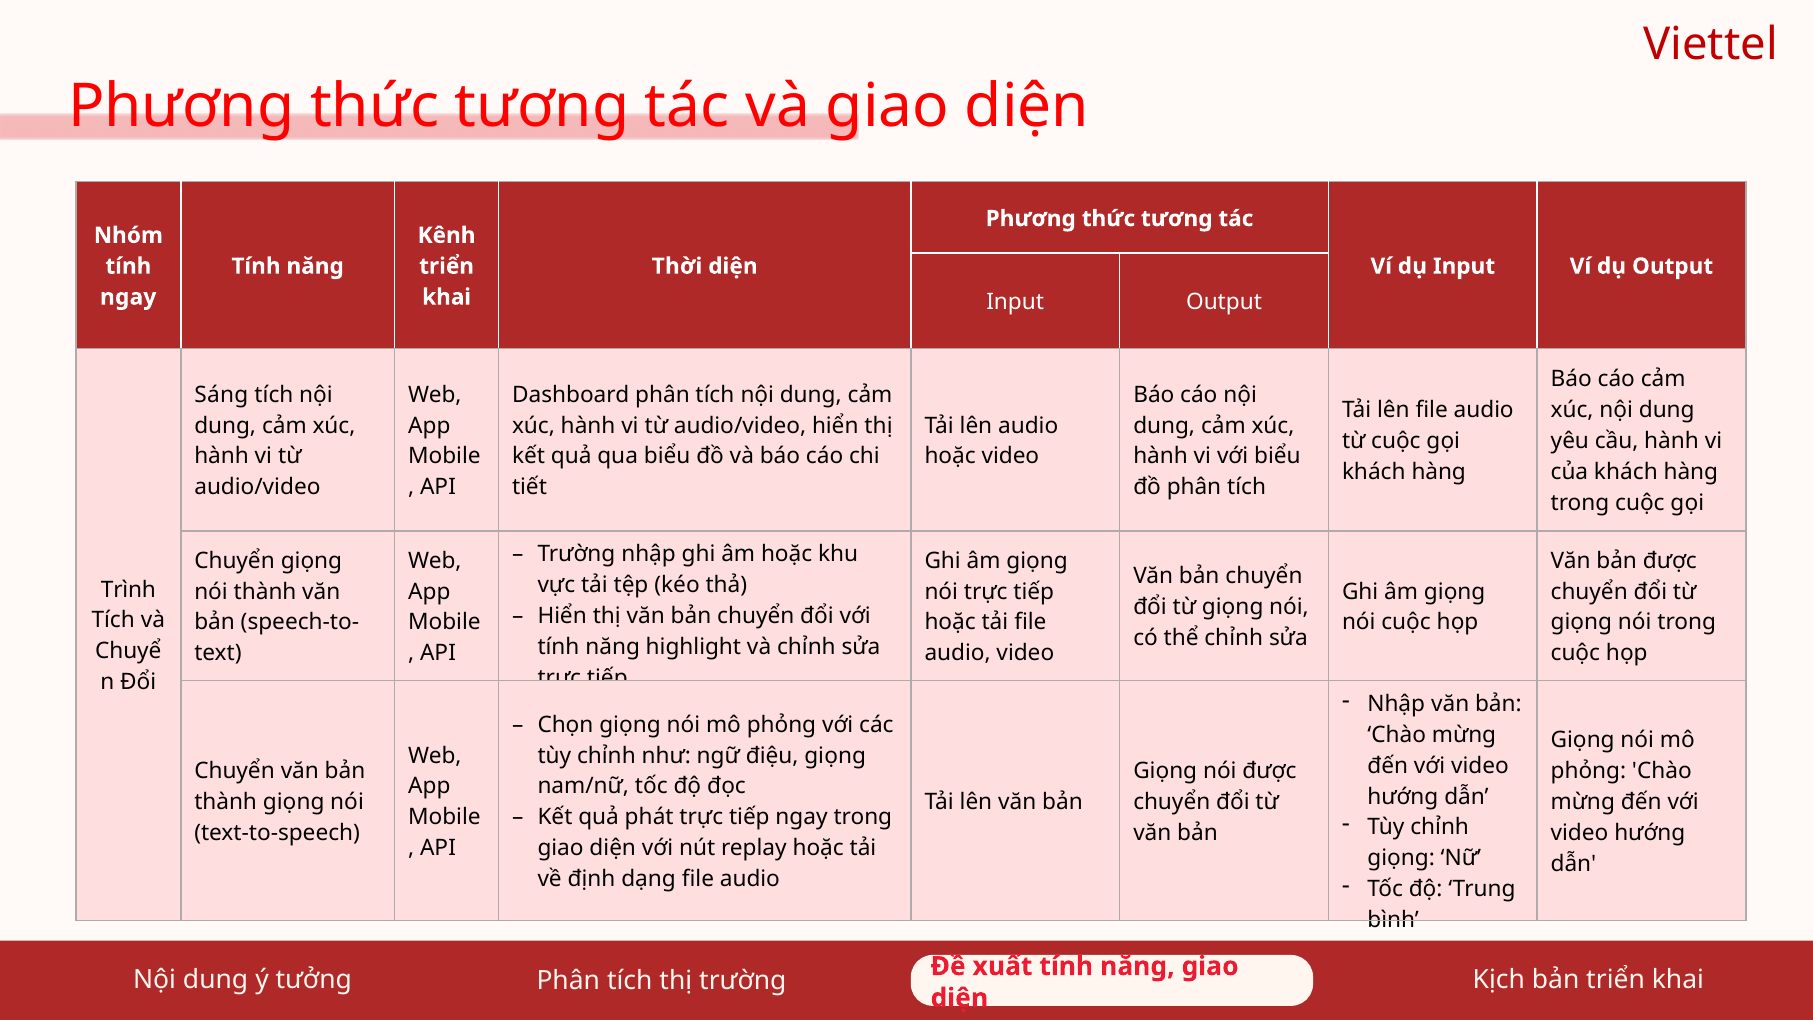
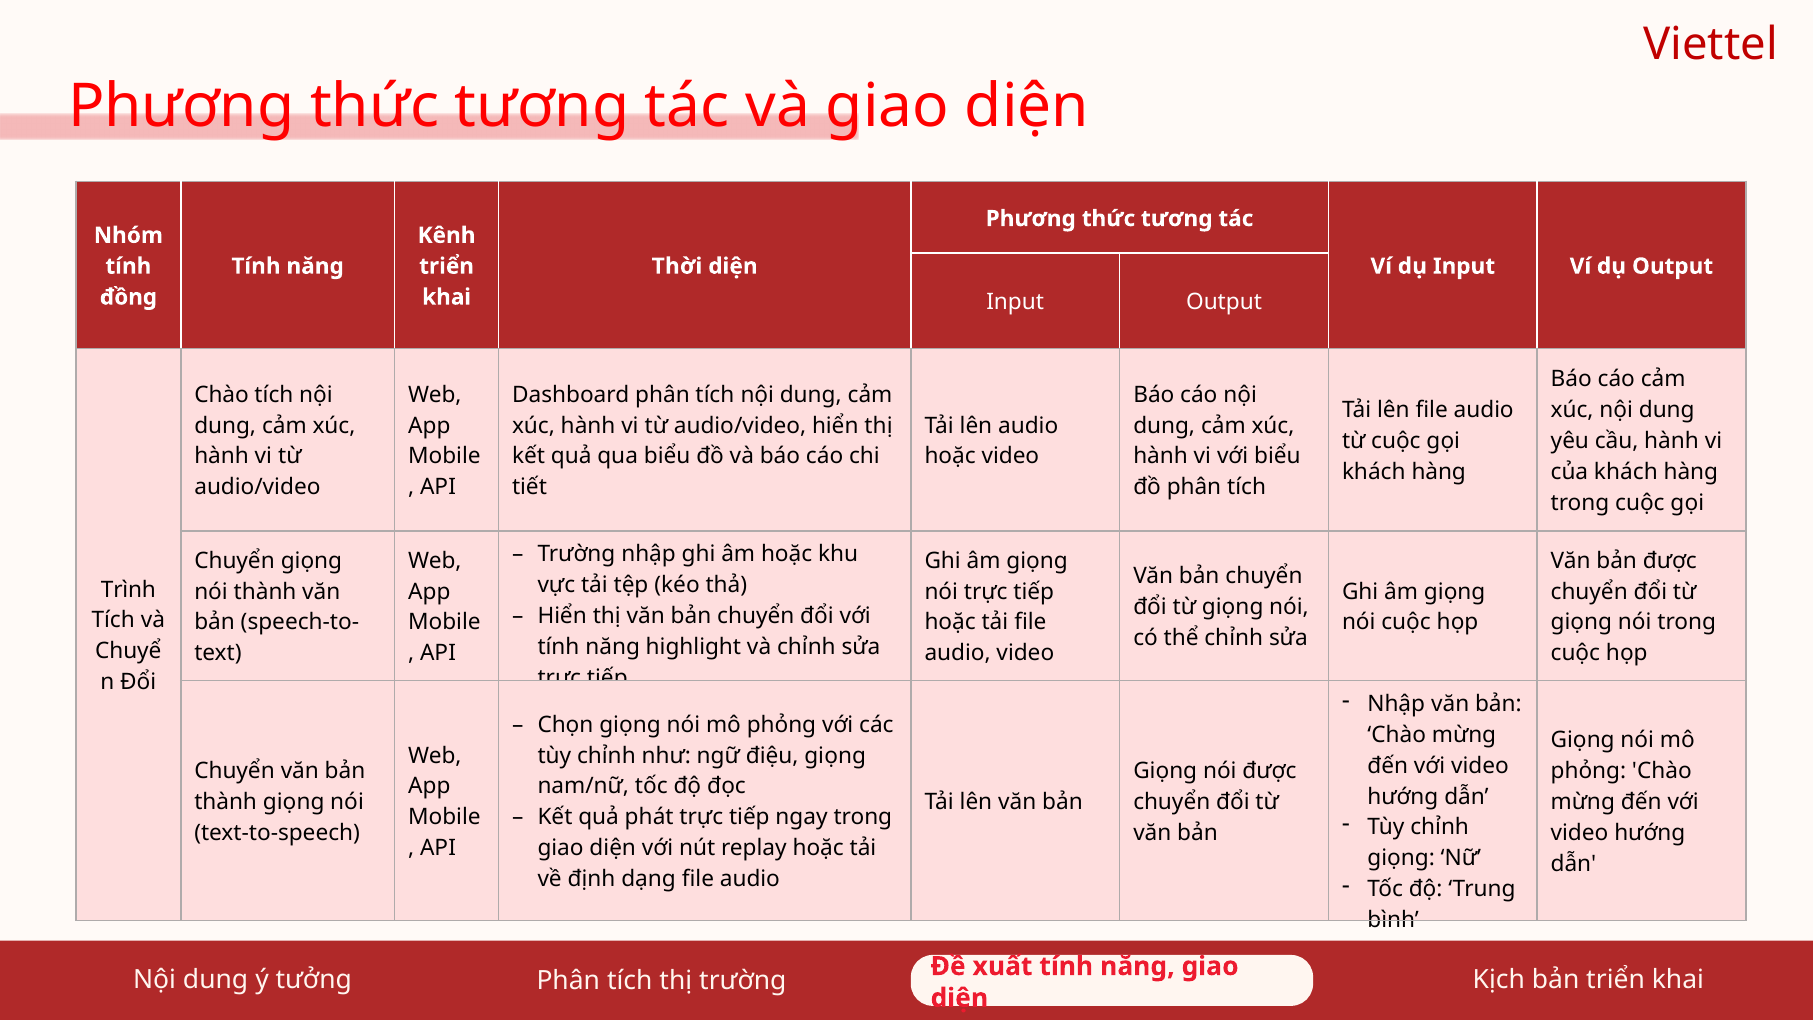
ngay: ngay -> đồng (128, 297)
Sáng: Sáng -> Chào (222, 395)
